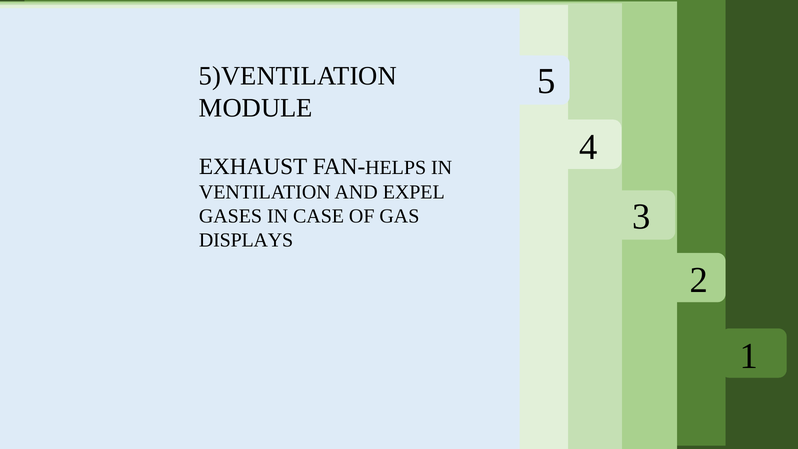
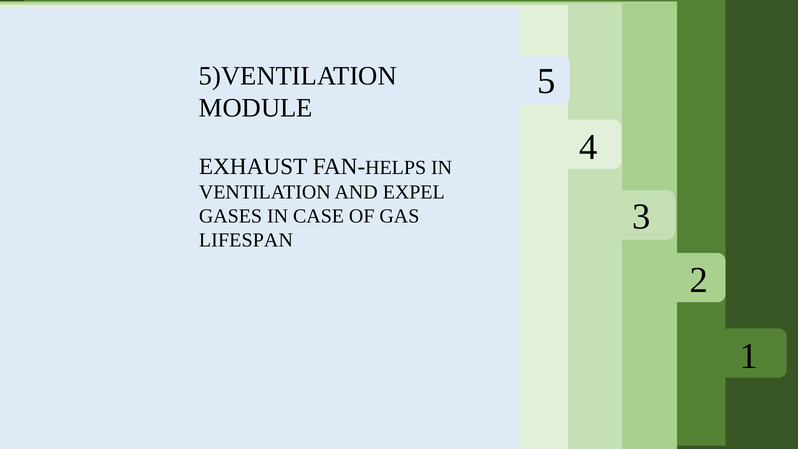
DISPLAYS: DISPLAYS -> LIFESPAN (246, 240)
